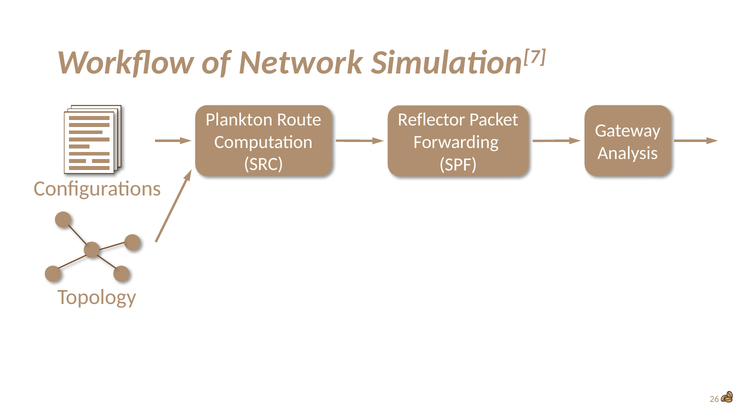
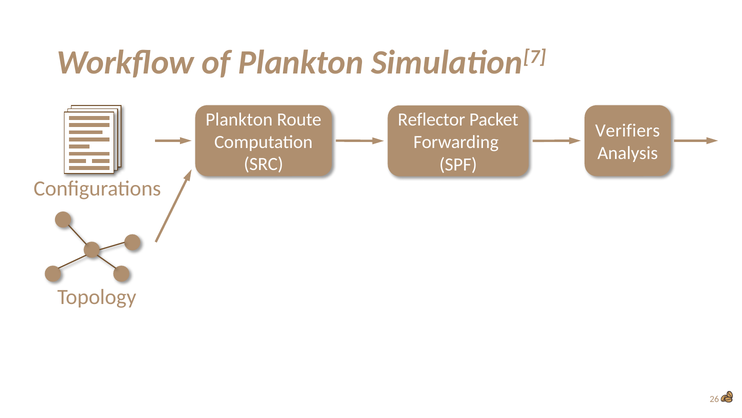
of Network: Network -> Plankton (301, 62)
Gateway: Gateway -> Verifiers (628, 131)
